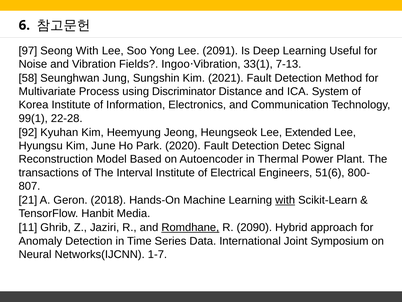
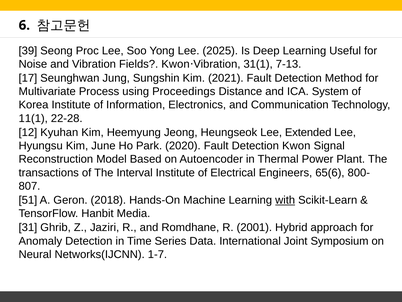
97: 97 -> 39 (28, 51)
Seong With: With -> Proc (87, 51)
2091: 2091 -> 2025 (220, 51)
Fields Ingoo: Ingoo -> Kwon (176, 64)
33(1: 33(1 -> 31(1 (258, 64)
58: 58 -> 17 (28, 78)
Discriminator: Discriminator -> Proceedings (184, 91)
99(1: 99(1 -> 11(1 (33, 118)
92: 92 -> 12 (28, 132)
Detection Detec: Detec -> Kwon (296, 146)
51(6: 51(6 -> 65(6 (330, 172)
21: 21 -> 51 (28, 200)
11: 11 -> 31 (28, 227)
Romdhane underline: present -> none (190, 227)
2090: 2090 -> 2001 (254, 227)
